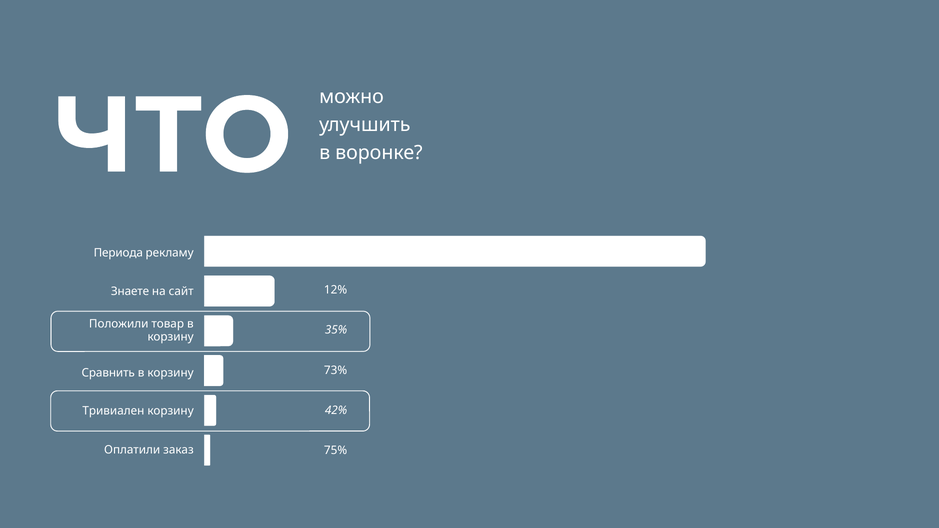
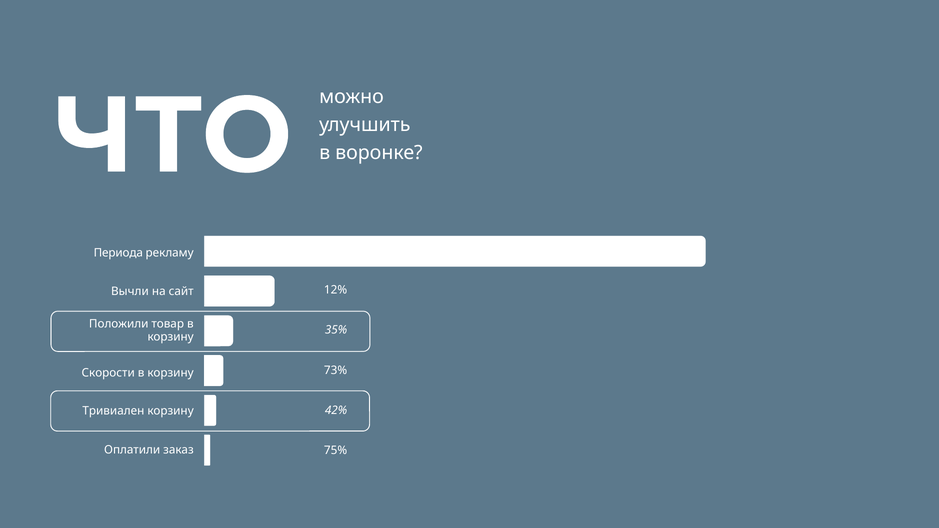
Знаете: Знаете -> Вычли (130, 292)
Сравнить: Сравнить -> Скорости (108, 373)
